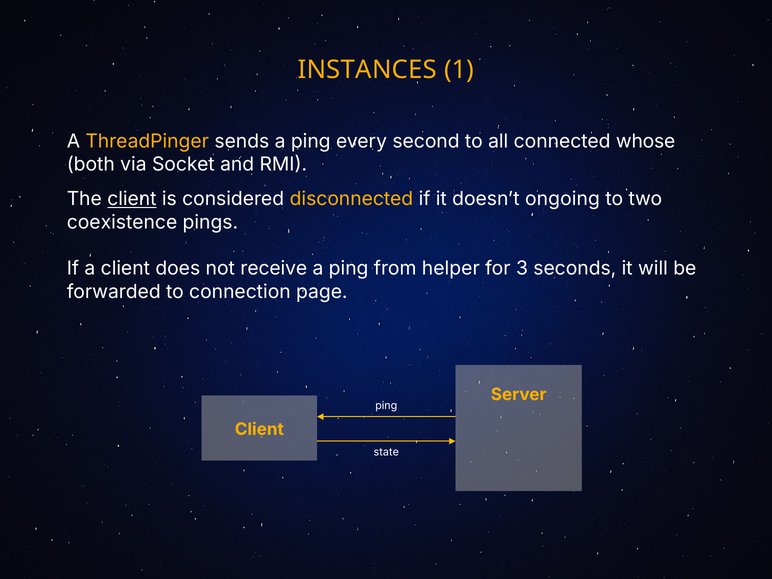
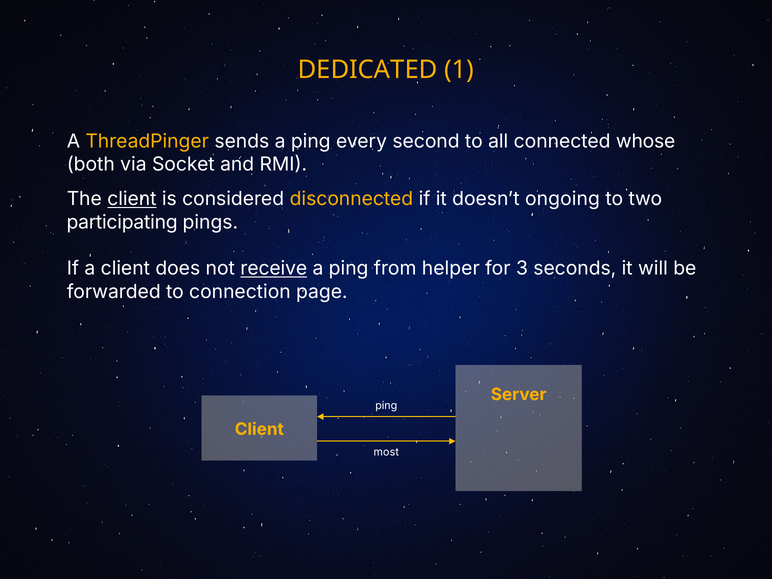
INSTANCES: INSTANCES -> DEDICATED (368, 70)
coexistence: coexistence -> participating (122, 222)
receive underline: none -> present (274, 269)
state: state -> most (386, 452)
